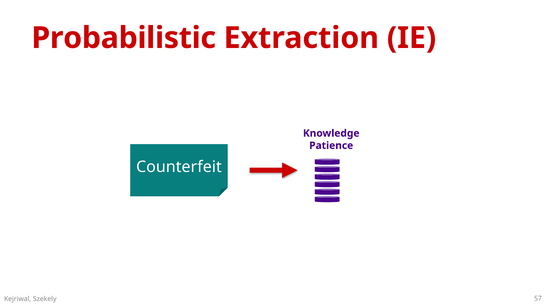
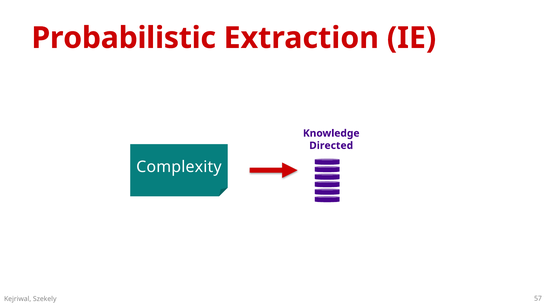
Patience: Patience -> Directed (331, 146)
Counterfeit: Counterfeit -> Complexity (179, 167)
